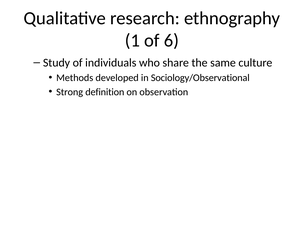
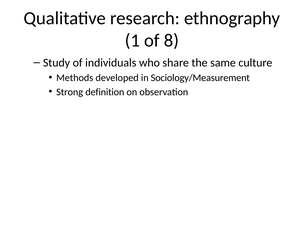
6: 6 -> 8 (171, 41)
Sociology/Observational: Sociology/Observational -> Sociology/Measurement (200, 78)
